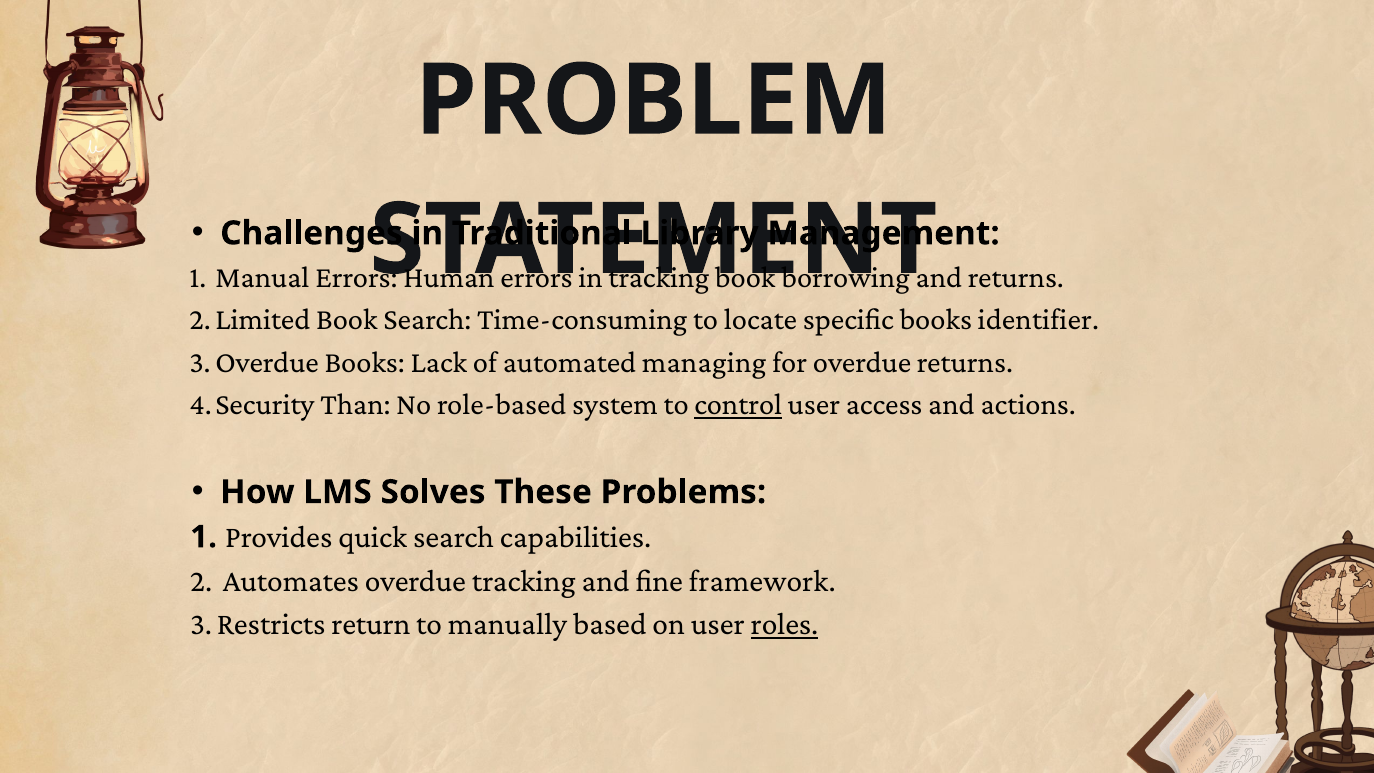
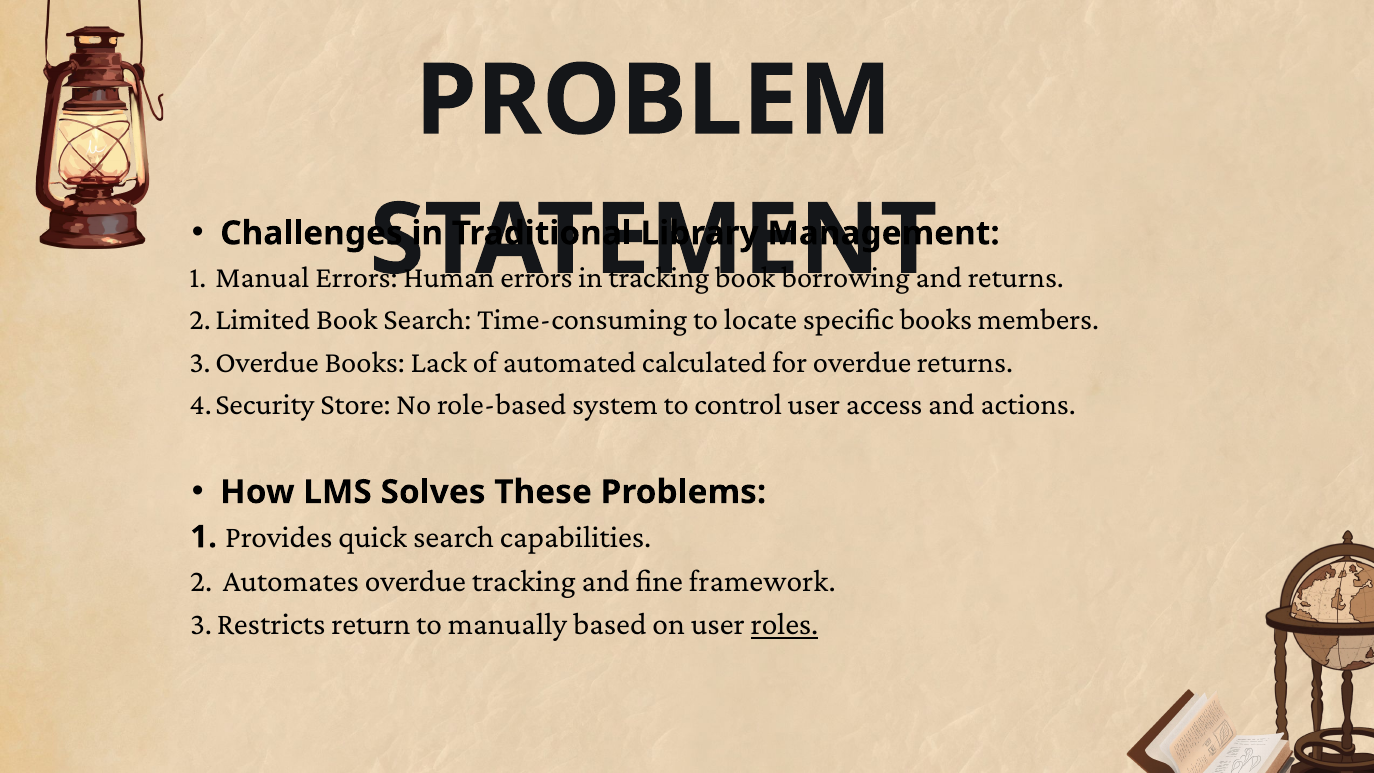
identifier: identifier -> members (1038, 320)
managing: managing -> calculated (704, 362)
Than: Than -> Store (355, 405)
control underline: present -> none (738, 405)
